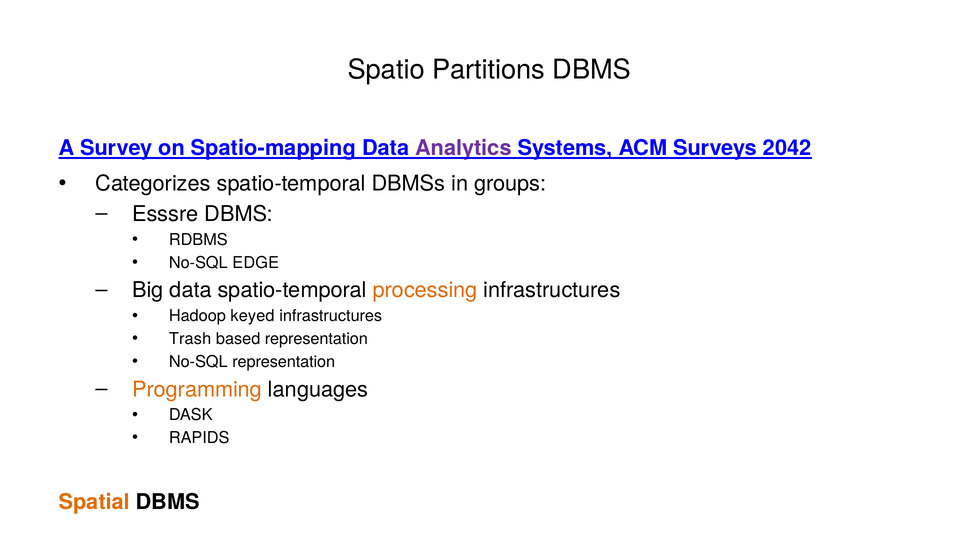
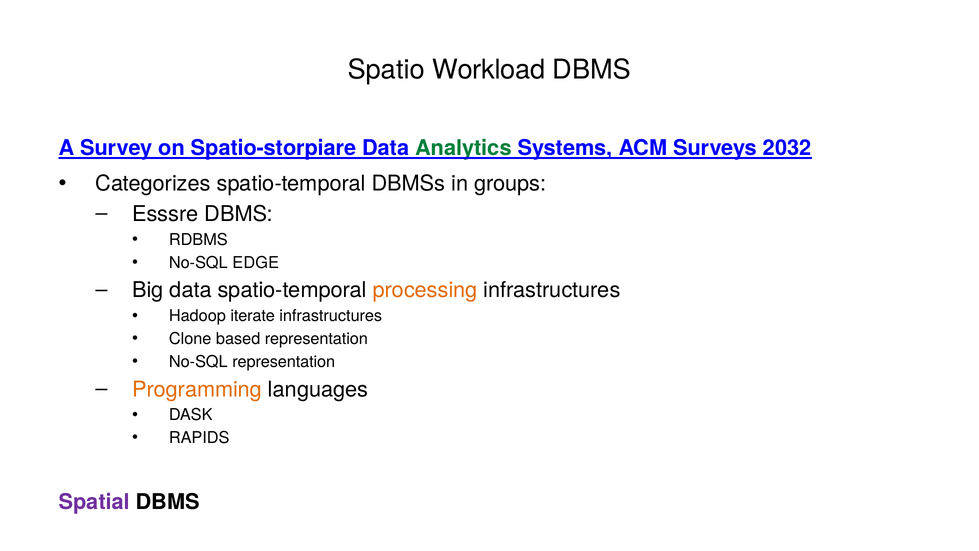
Partitions: Partitions -> Workload (489, 70)
Spatio-mapping: Spatio-mapping -> Spatio-storpiare (274, 148)
Analytics colour: purple -> green (463, 148)
2042: 2042 -> 2032 (787, 148)
keyed: keyed -> iterate (253, 316)
Trash: Trash -> Clone (190, 339)
Spatial colour: orange -> purple (94, 502)
